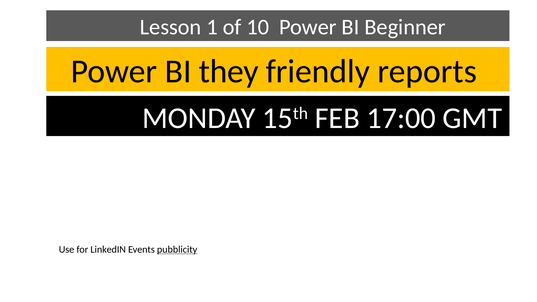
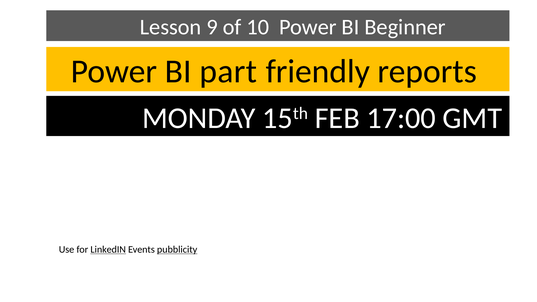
1: 1 -> 9 (212, 27)
they: they -> part (228, 71)
LinkedIN underline: none -> present (108, 250)
